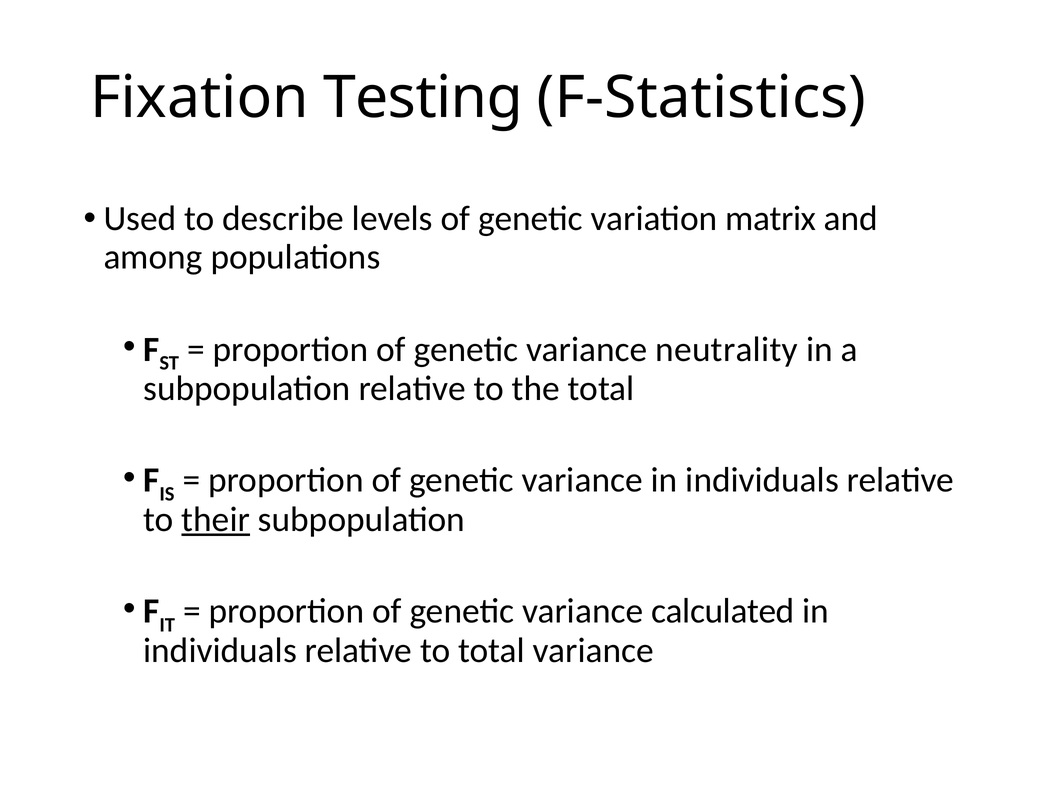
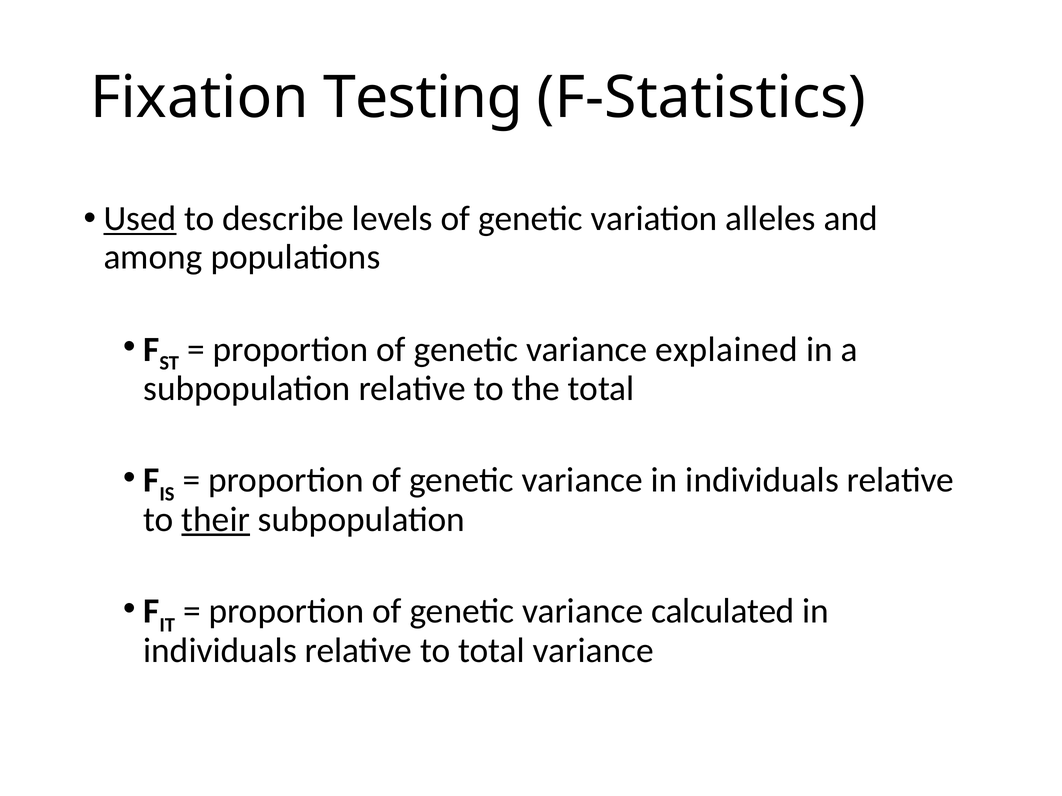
Used underline: none -> present (140, 219)
matrix: matrix -> alleles (771, 219)
neutrality: neutrality -> explained (727, 350)
